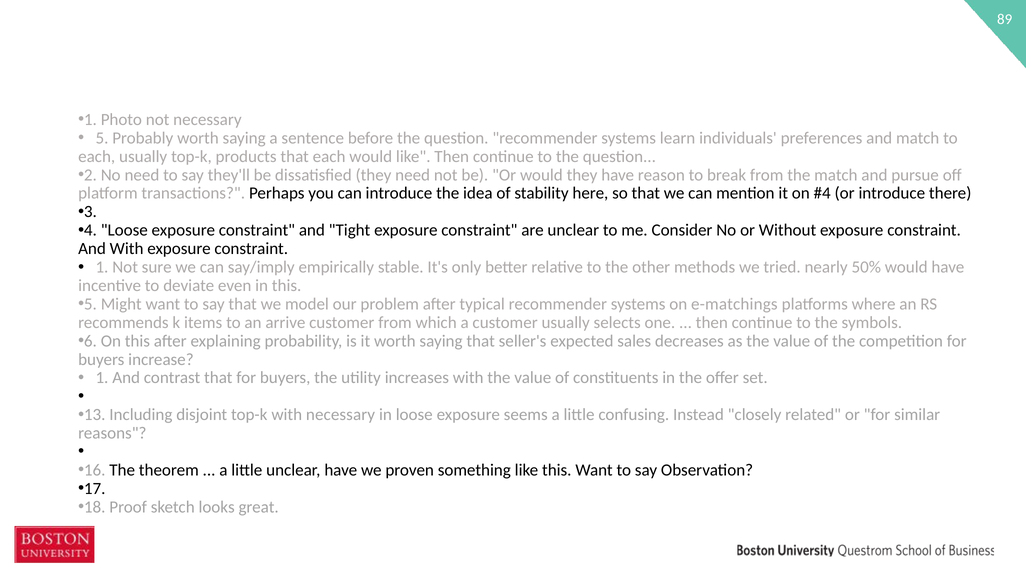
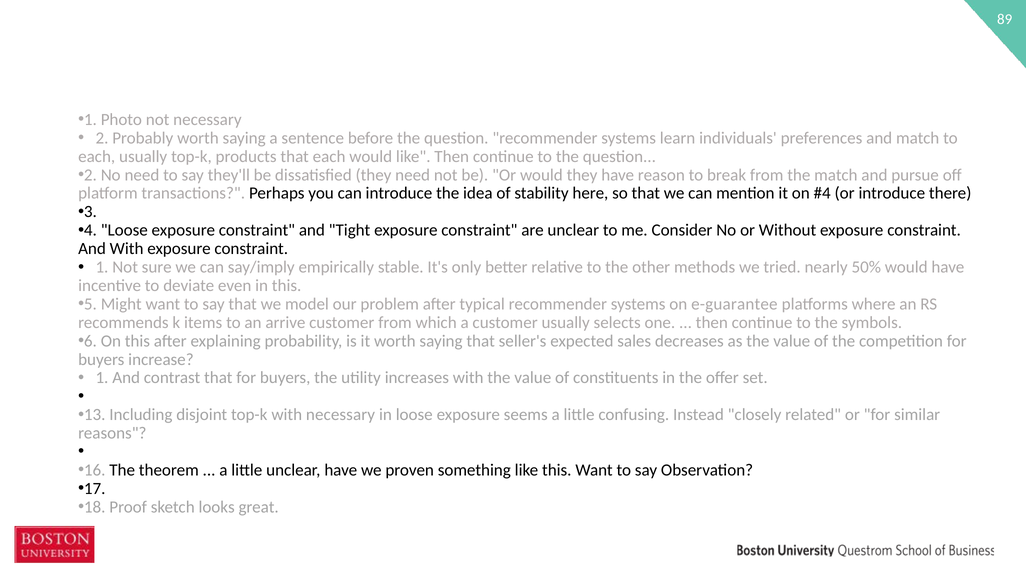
5: 5 -> 2 (102, 138)
e-matchings: e-matchings -> e-guarantee (734, 304)
